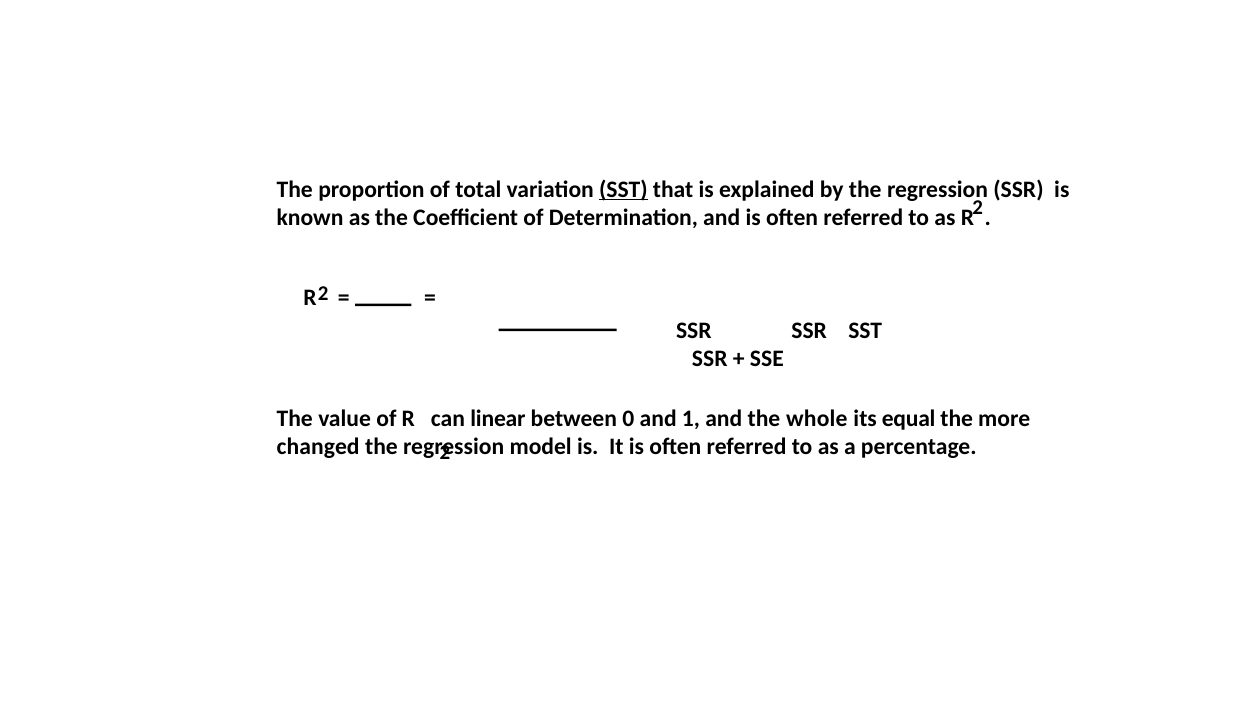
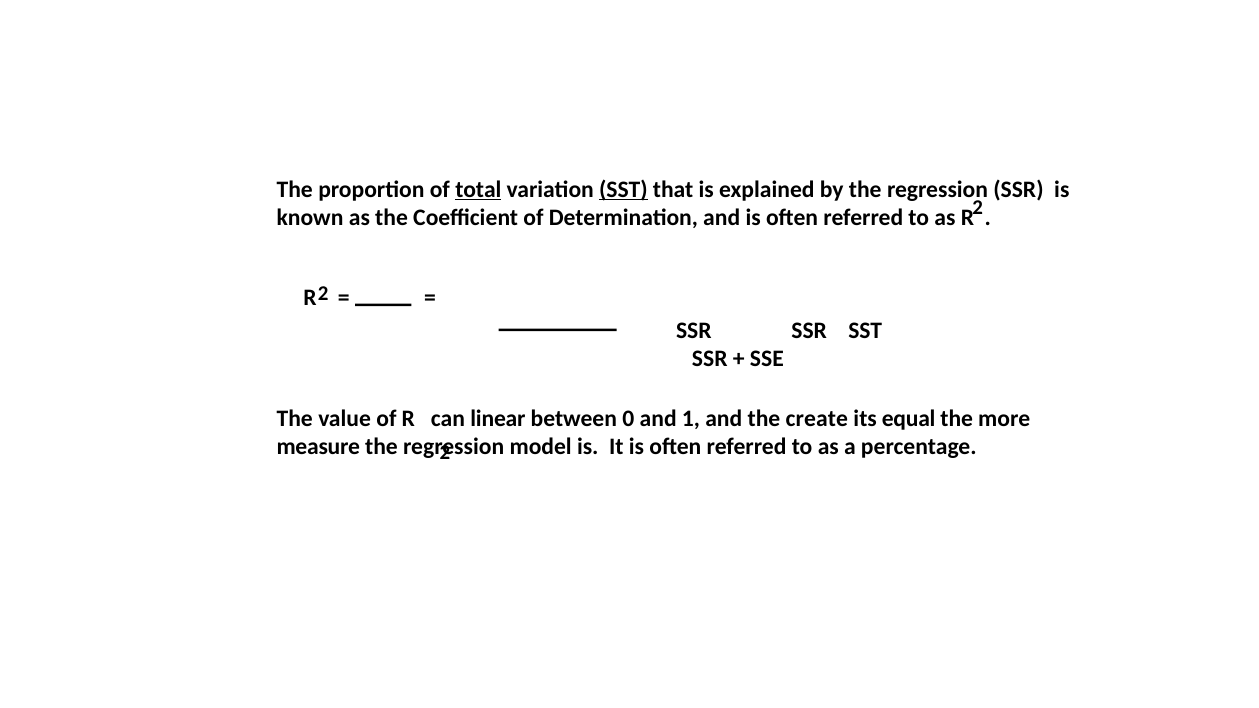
total underline: none -> present (478, 189)
whole: whole -> create (817, 419)
changed: changed -> measure (318, 447)
